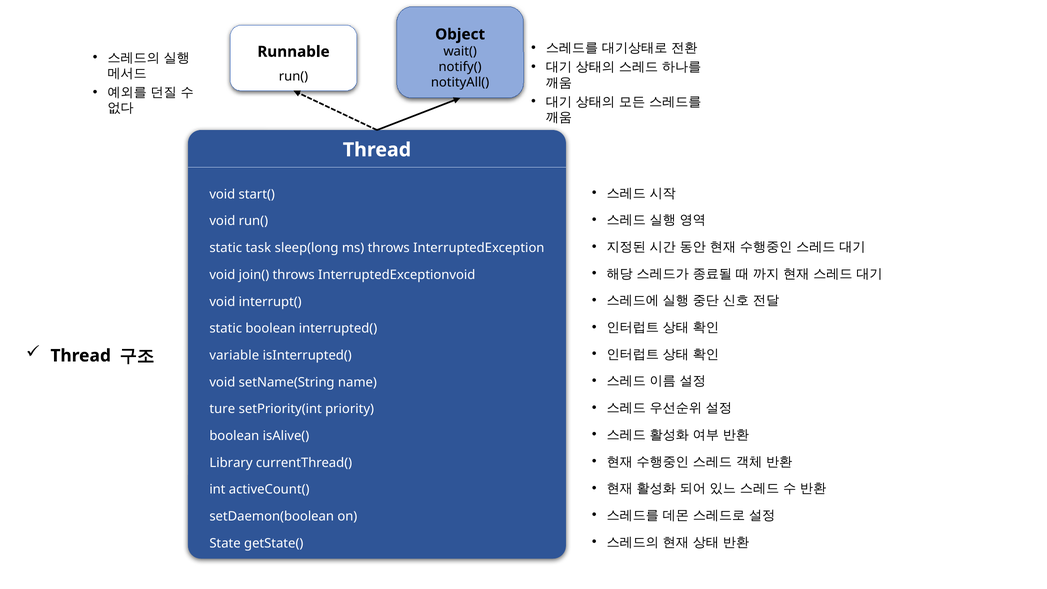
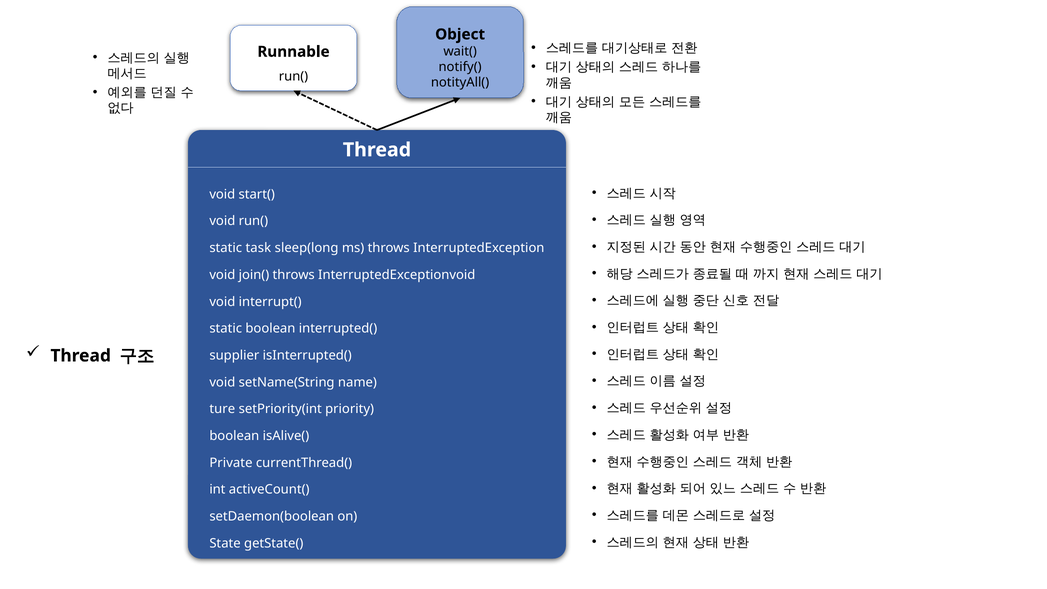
variable: variable -> supplier (234, 355)
Library: Library -> Private (231, 463)
